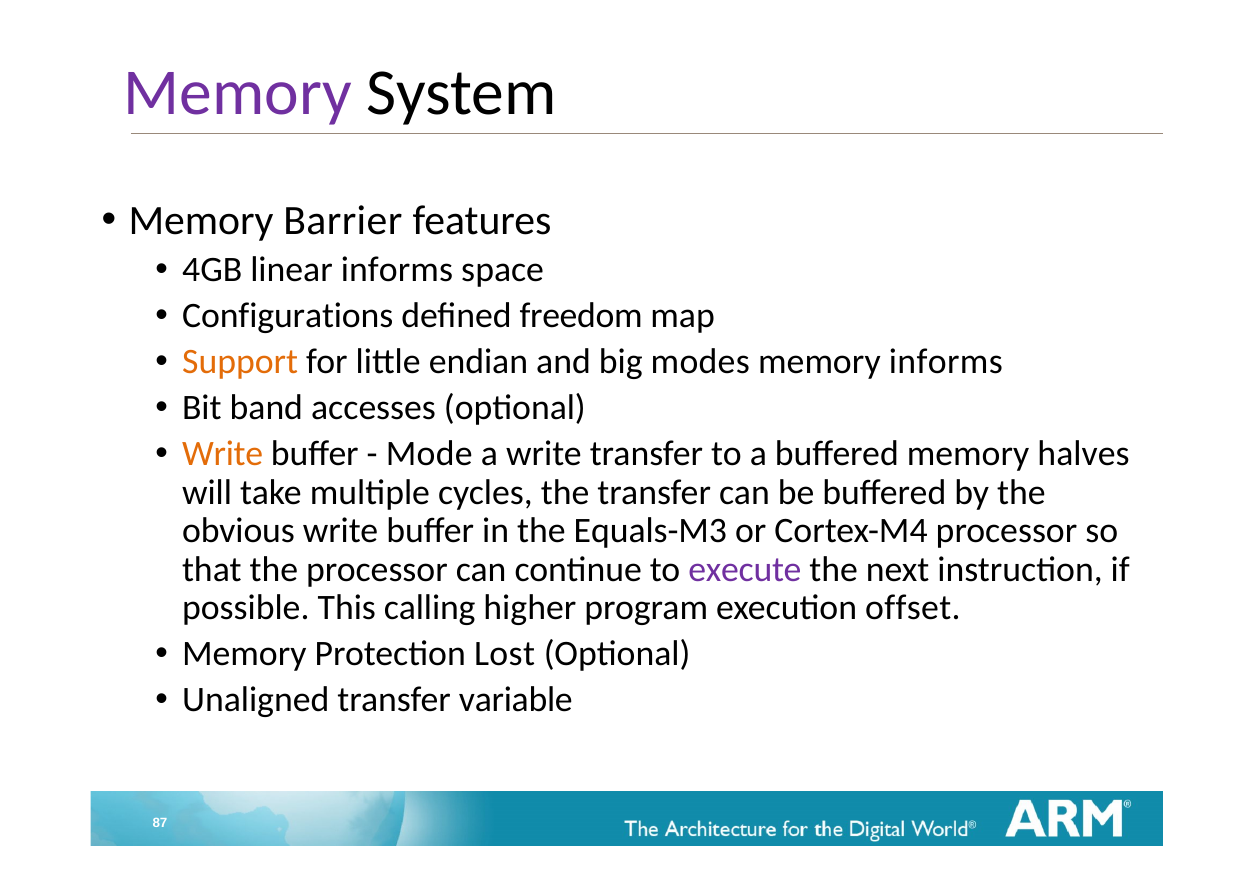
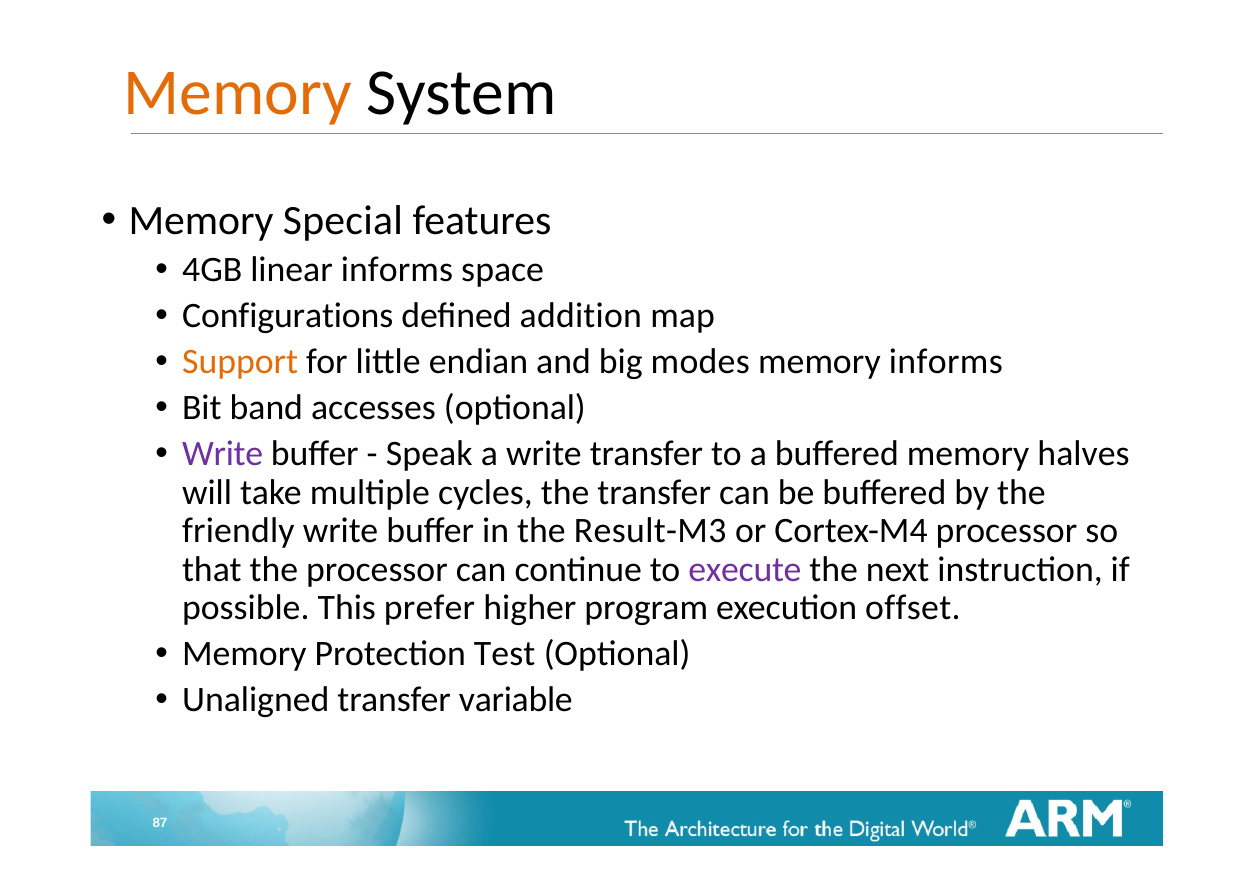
Memory colour: purple -> orange (238, 93)
Barrier: Barrier -> Special (343, 220)
freedom: freedom -> addition (581, 316)
Write colour: orange -> purple (223, 454)
Mode: Mode -> Speak (429, 454)
obvious: obvious -> friendly (238, 531)
Equals-M3: Equals-M3 -> Result-M3 (650, 531)
calling: calling -> prefer (430, 608)
Lost: Lost -> Test (505, 654)
